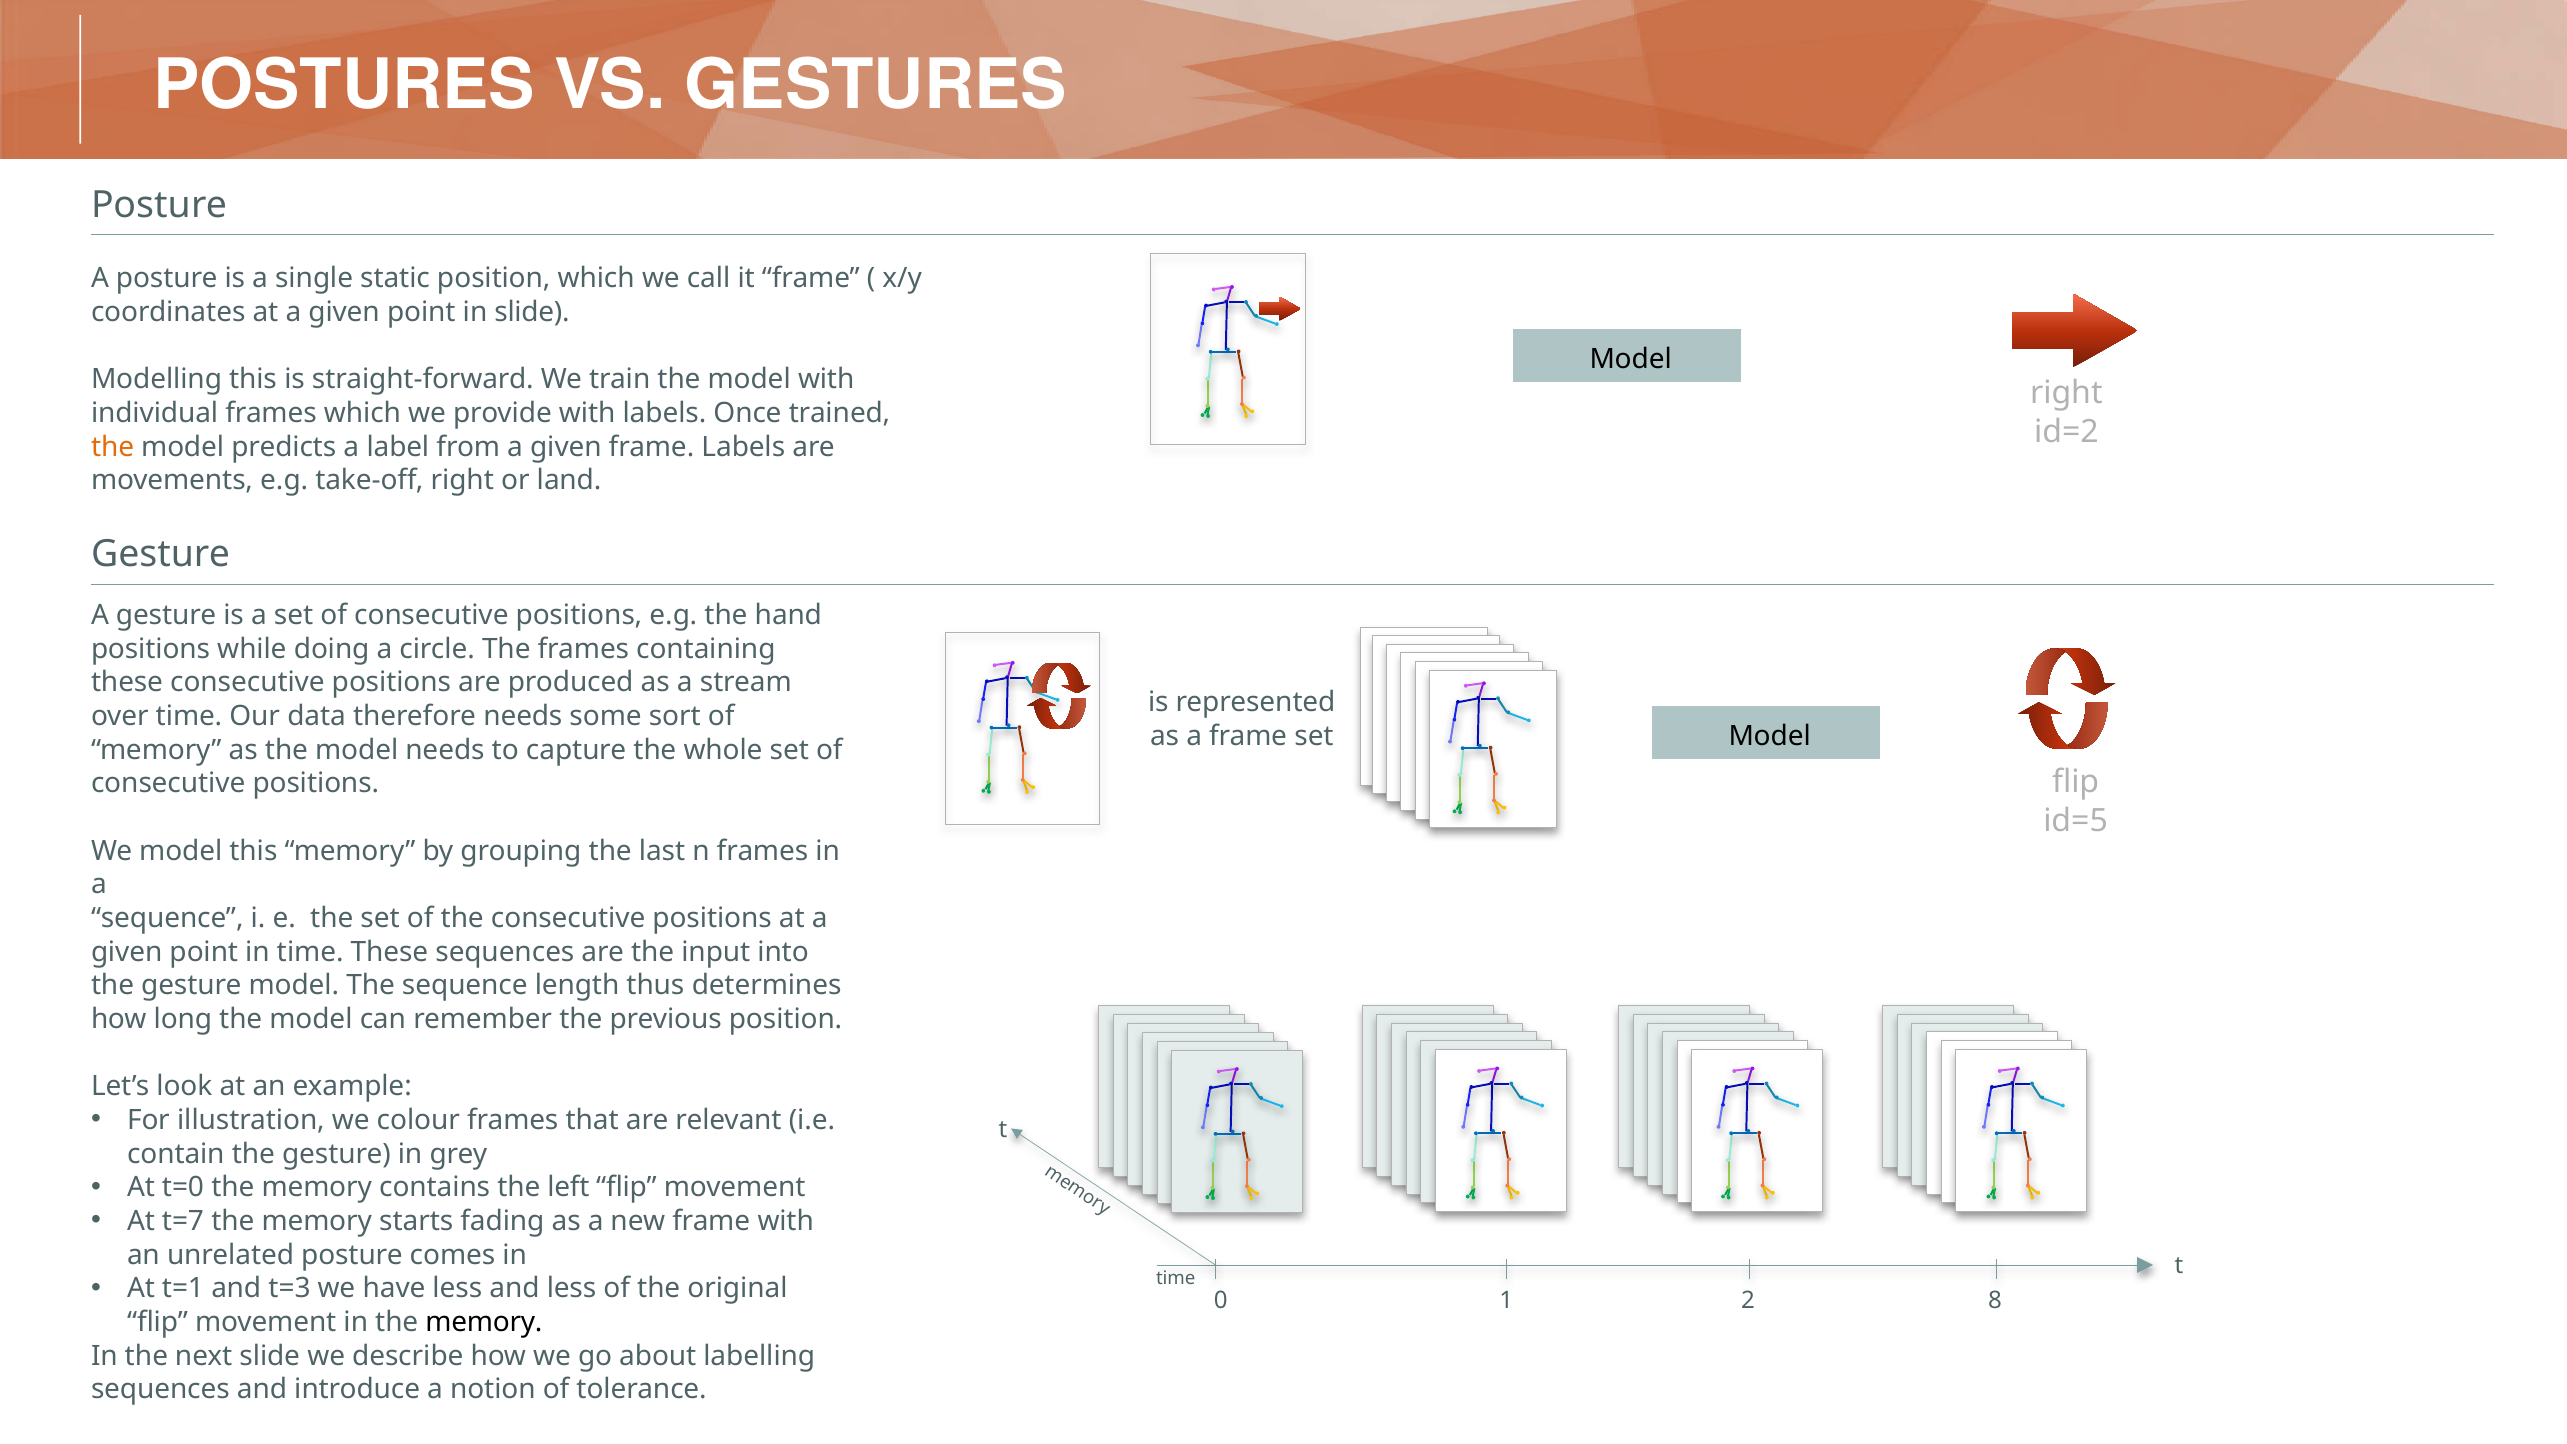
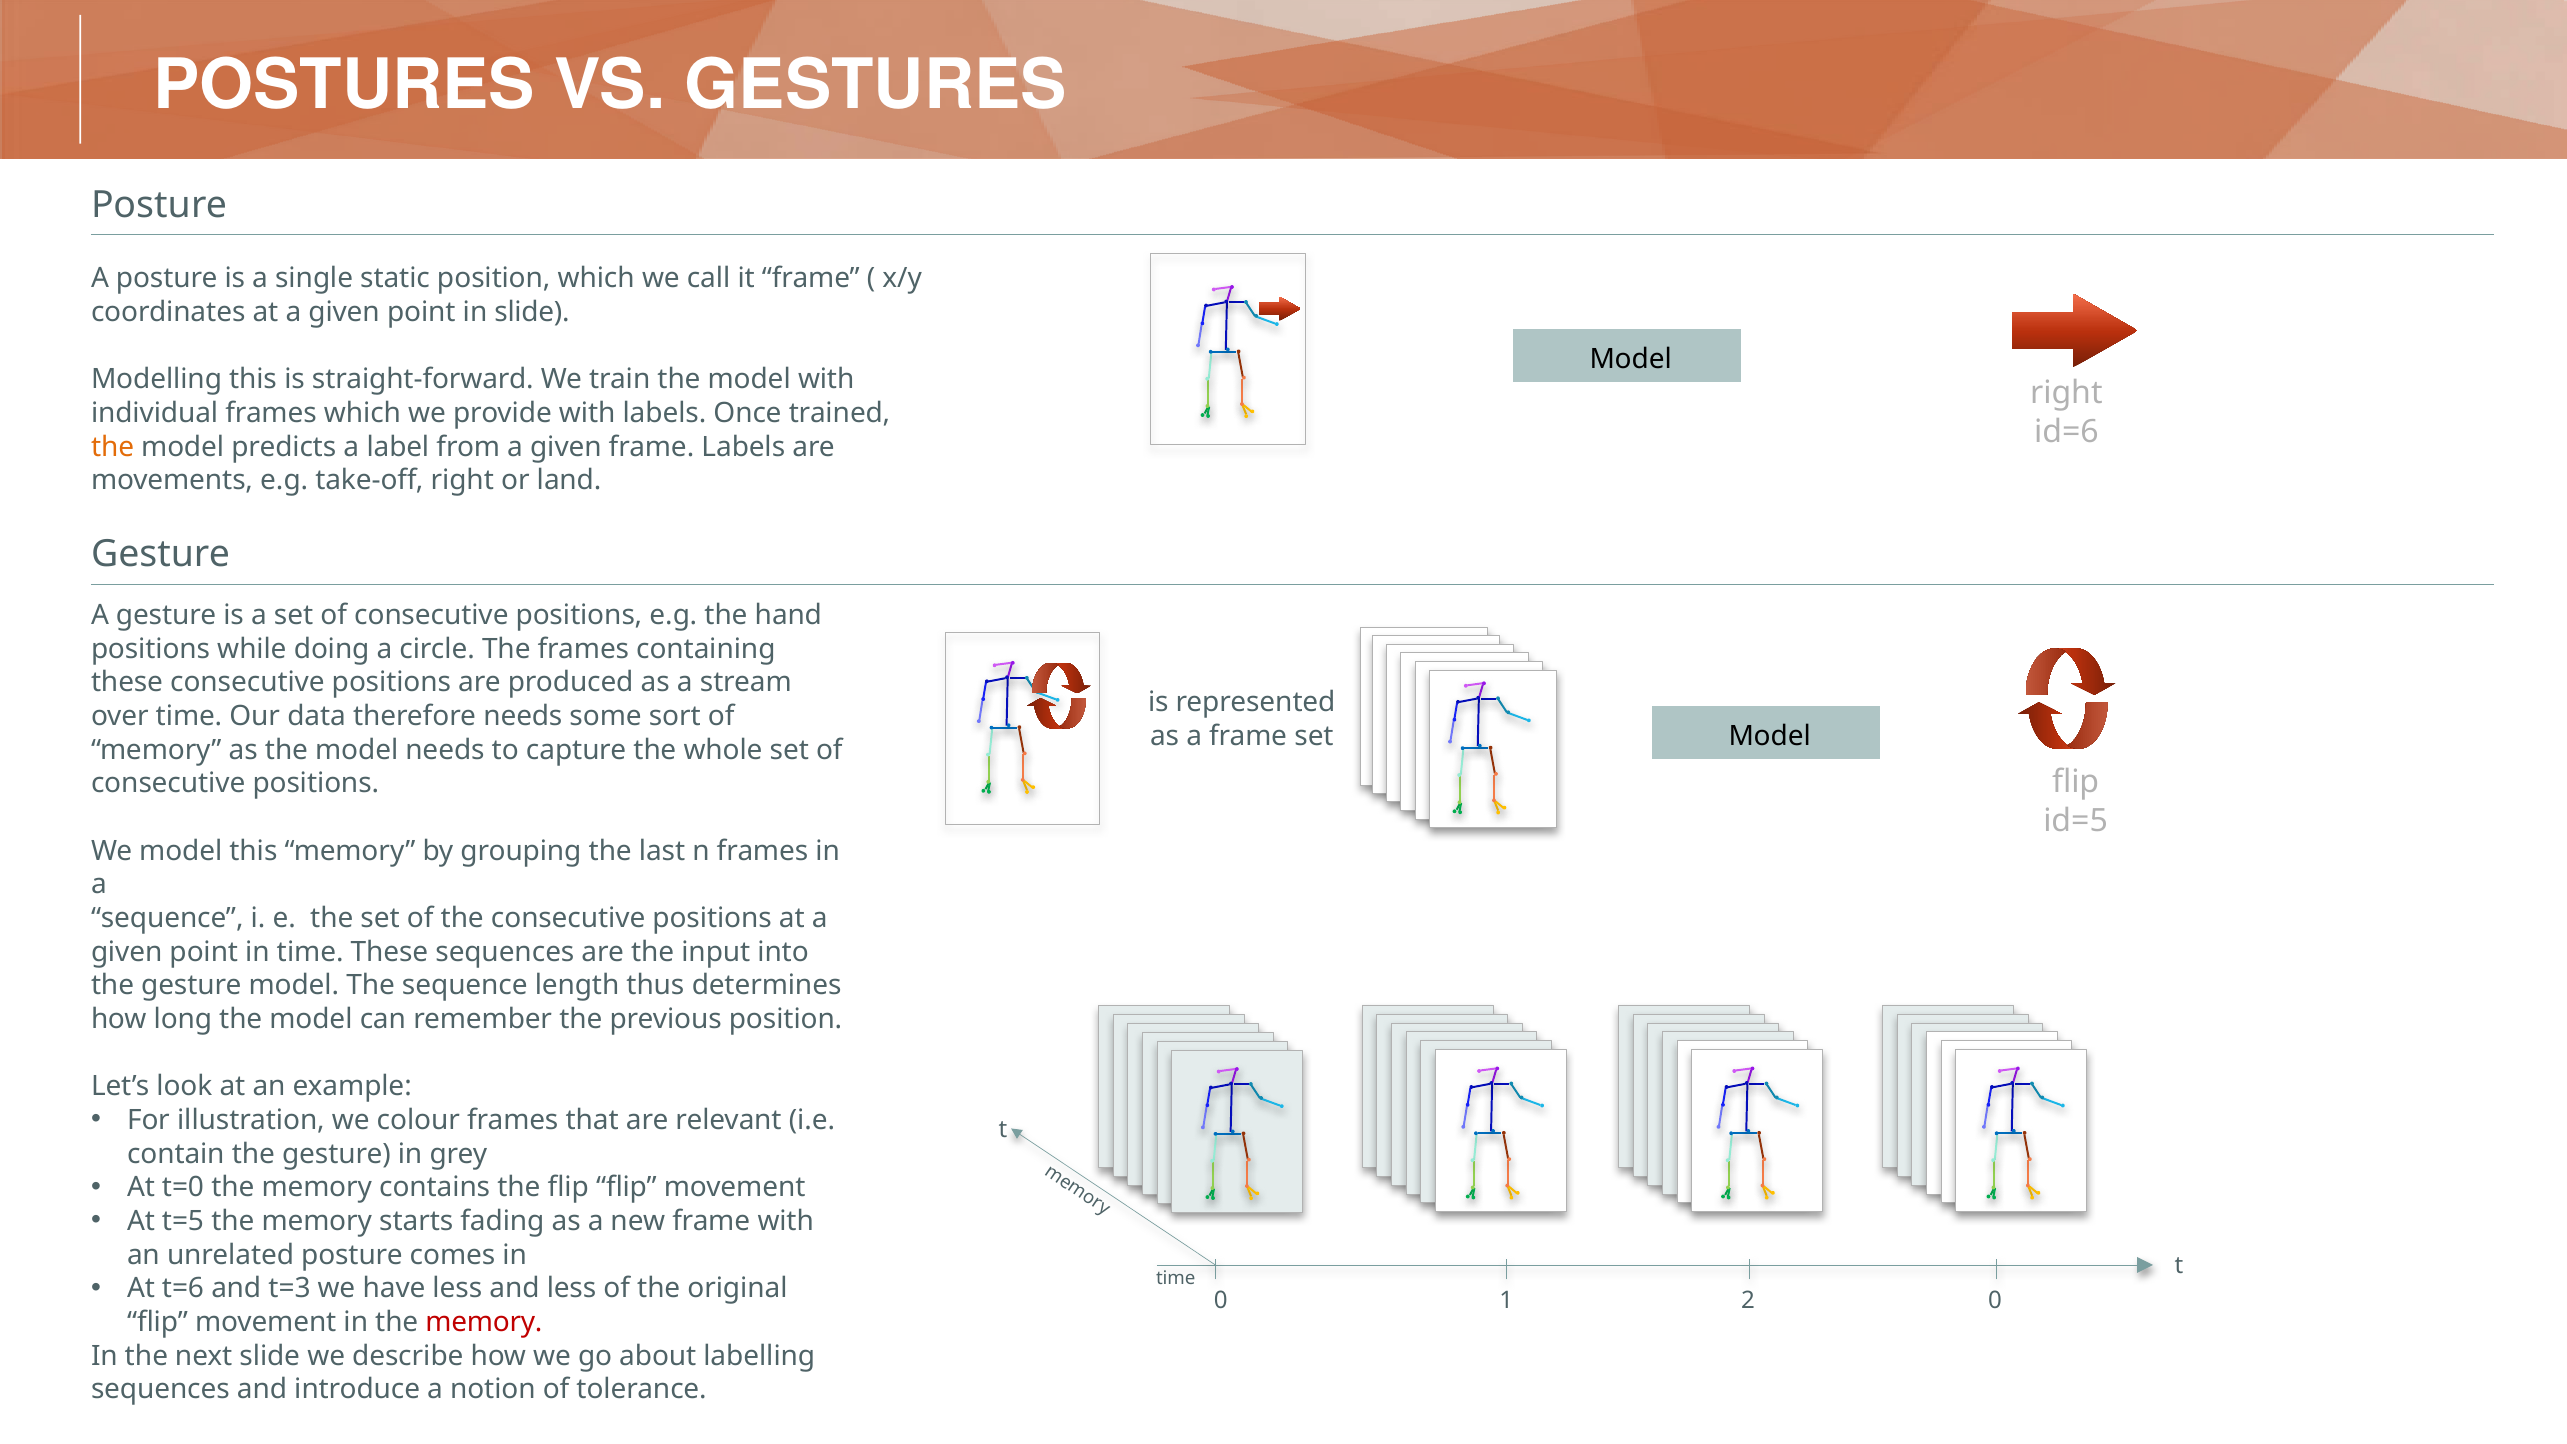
id=2: id=2 -> id=6 (2067, 432)
the left: left -> flip (568, 1187)
t=7: t=7 -> t=5 (183, 1221)
t=1: t=1 -> t=6 (183, 1288)
2 8: 8 -> 0 (1995, 1300)
memory colour: black -> red (484, 1322)
